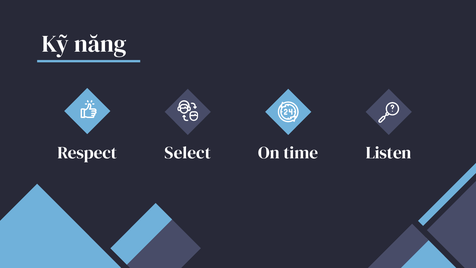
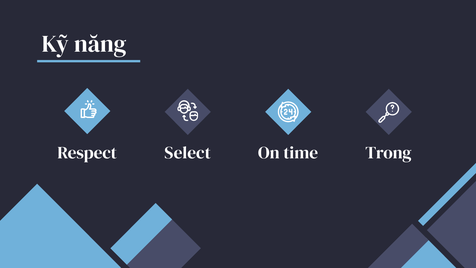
Listen: Listen -> Trong (389, 153)
